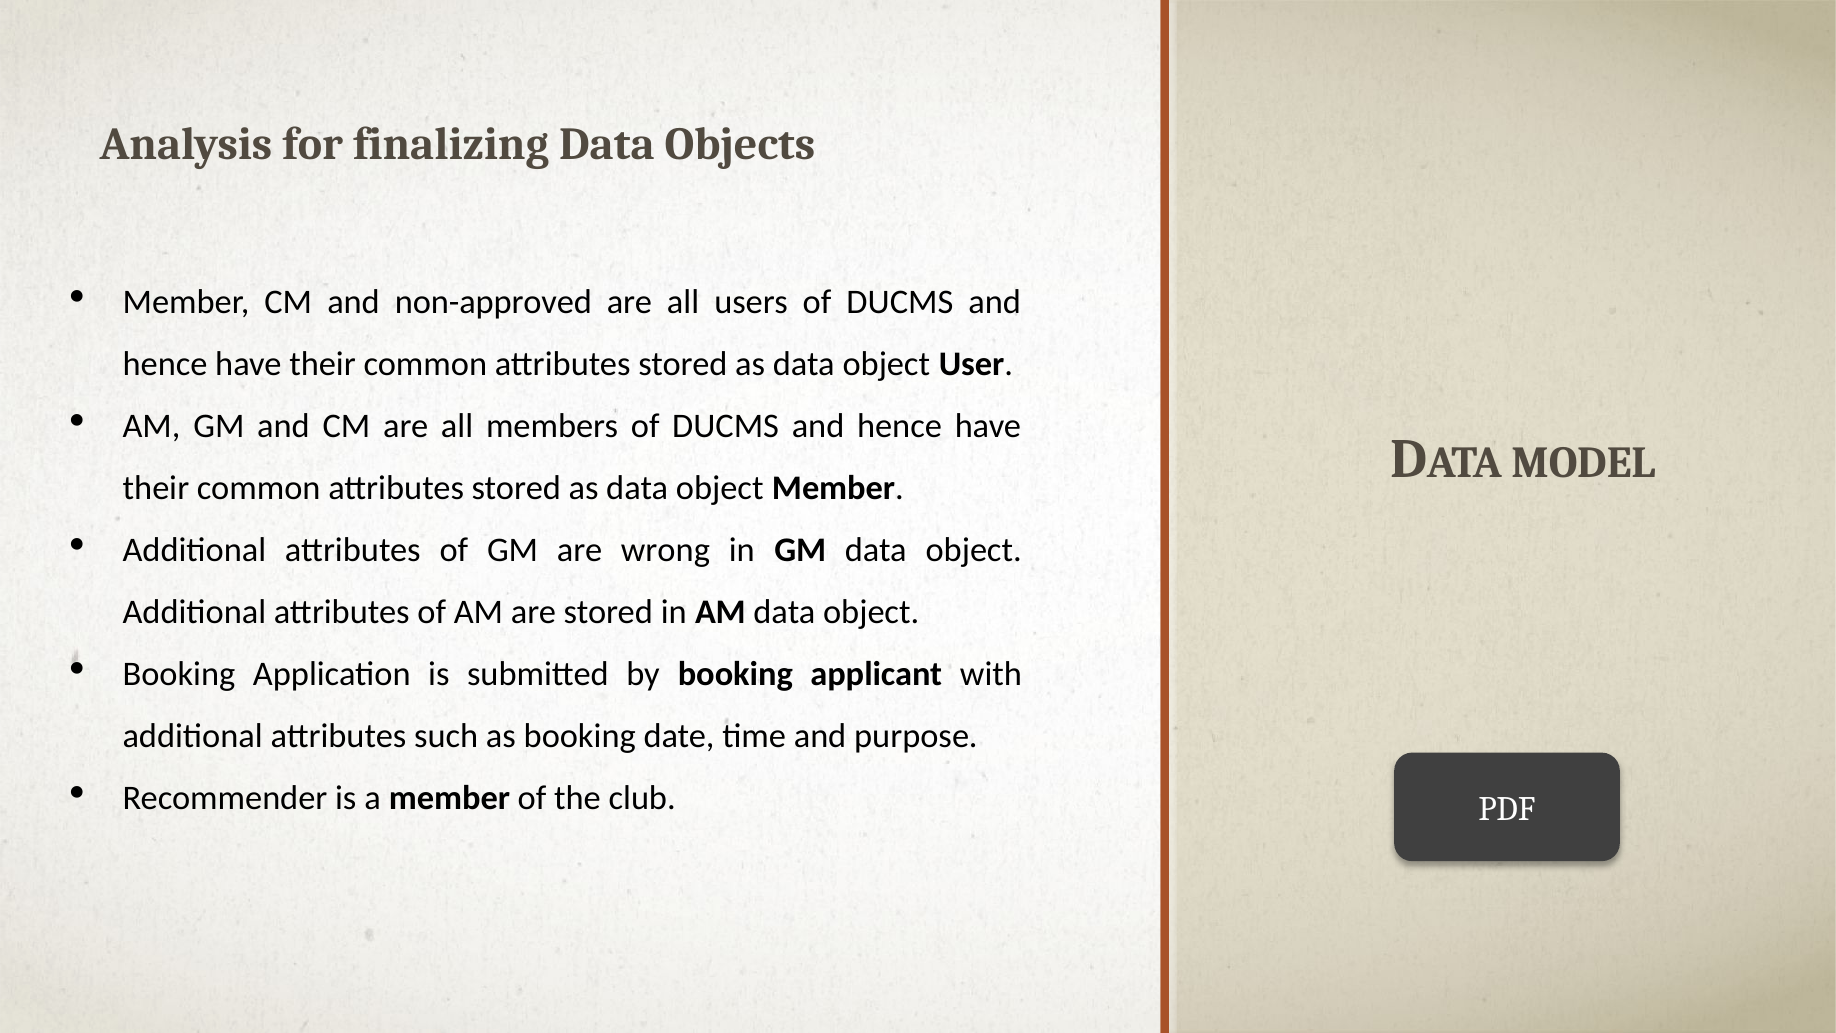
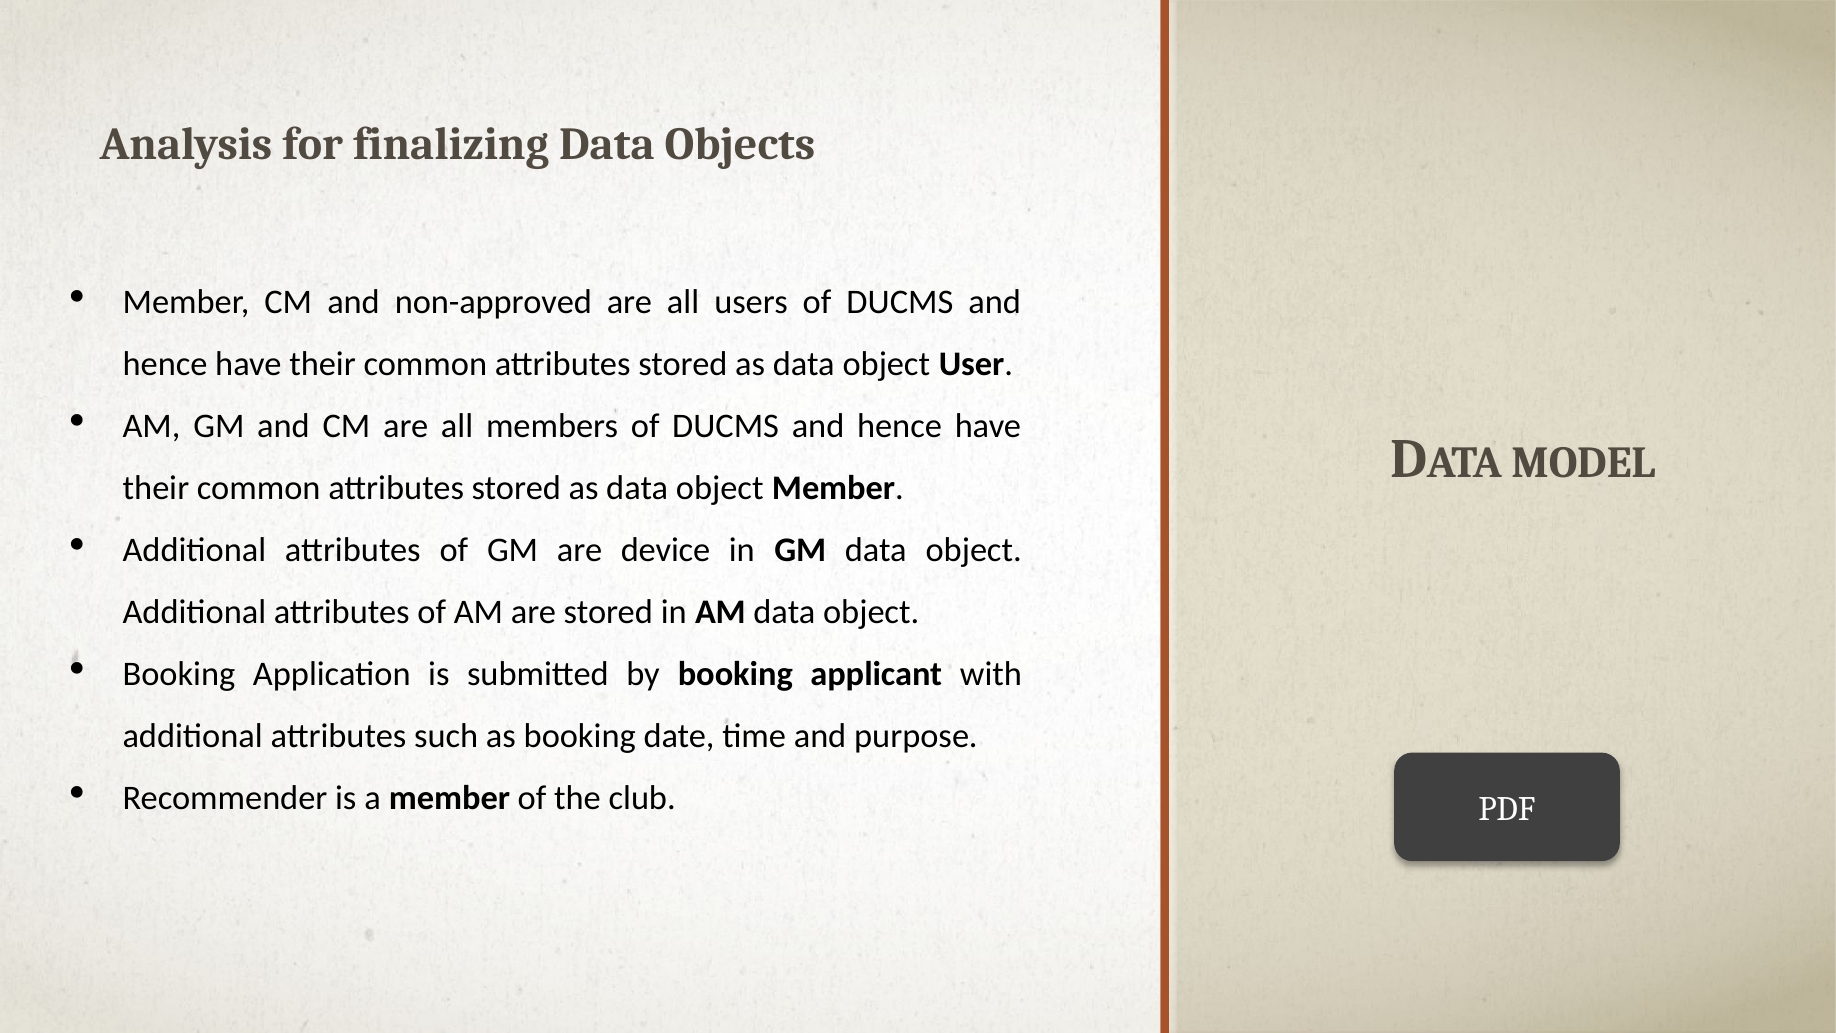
wrong: wrong -> device (666, 550)
